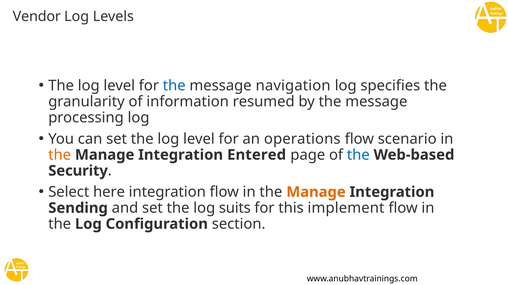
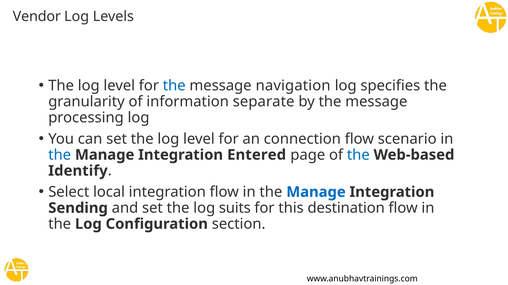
resumed: resumed -> separate (264, 102)
operations: operations -> connection (302, 139)
the colour: orange -> blue (60, 155)
Security: Security -> Identify (78, 171)
here: here -> local (109, 193)
Manage colour: orange -> blue (316, 193)
implement: implement -> destination (346, 209)
